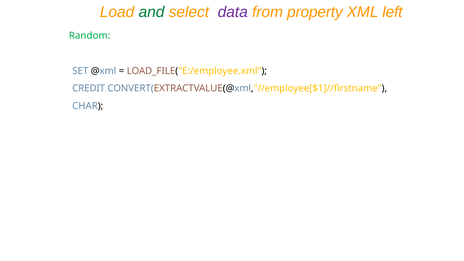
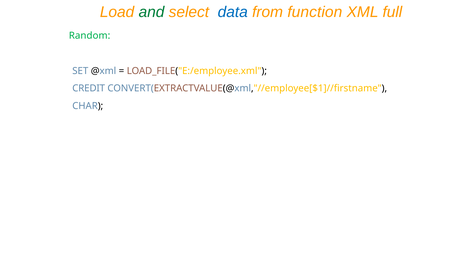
data colour: purple -> blue (233, 12)
property: property -> function (315, 12)
left: left -> full (392, 12)
